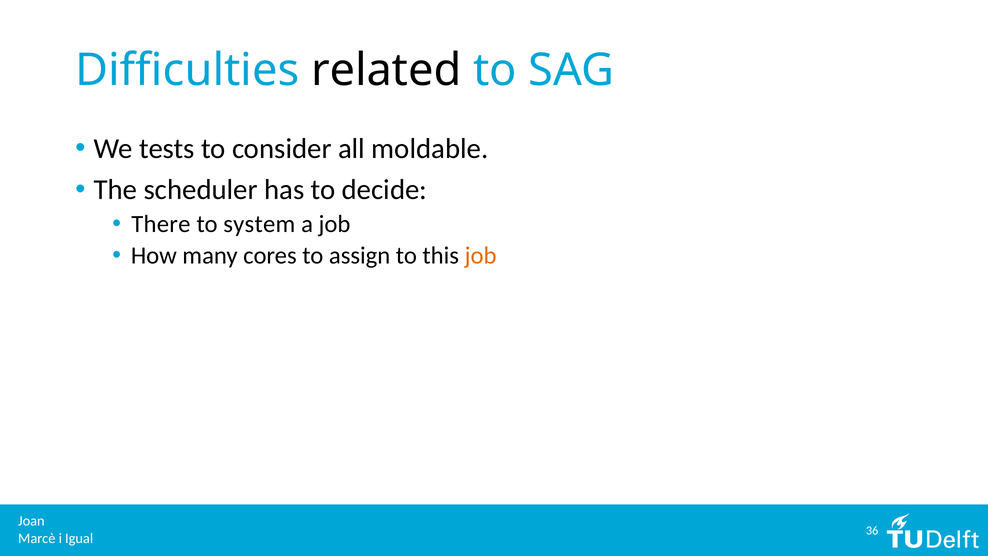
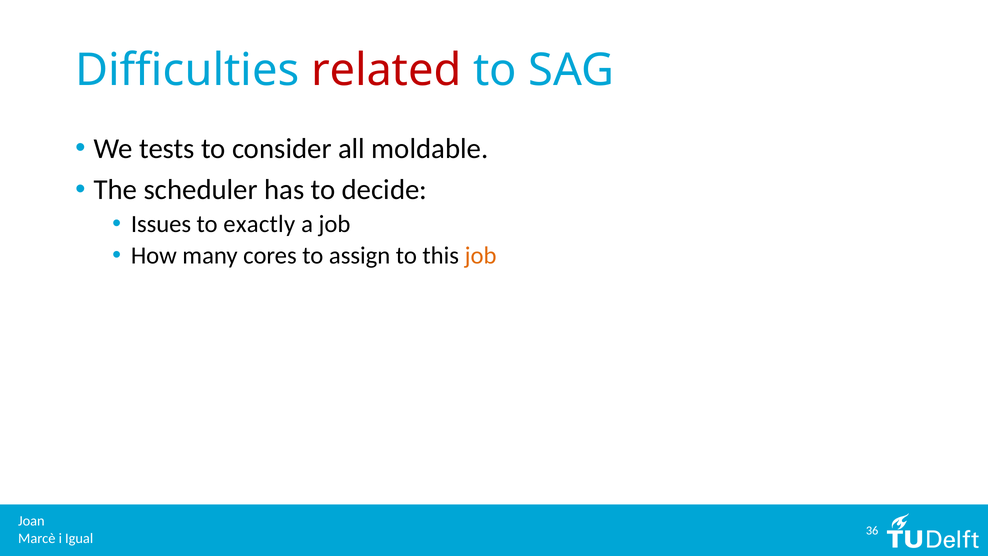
related colour: black -> red (386, 70)
There: There -> Issues (161, 224)
system: system -> exactly (259, 224)
